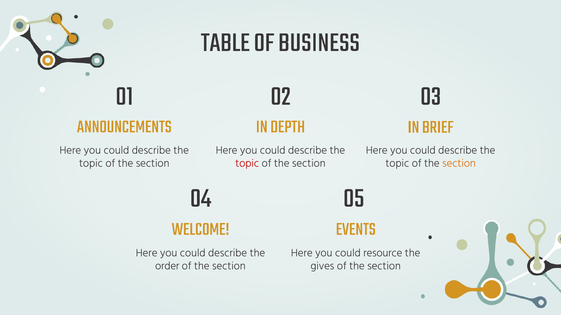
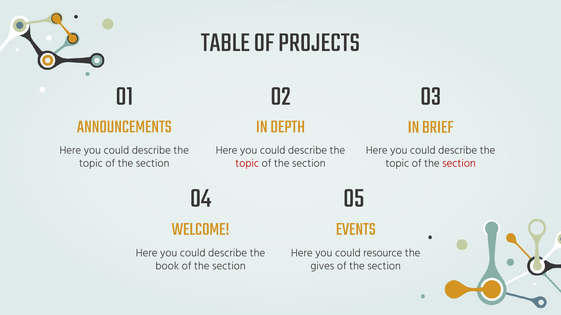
BUSINESS: BUSINESS -> PROJECTS (319, 42)
section colour: orange -> red (459, 164)
order: order -> book (167, 266)
